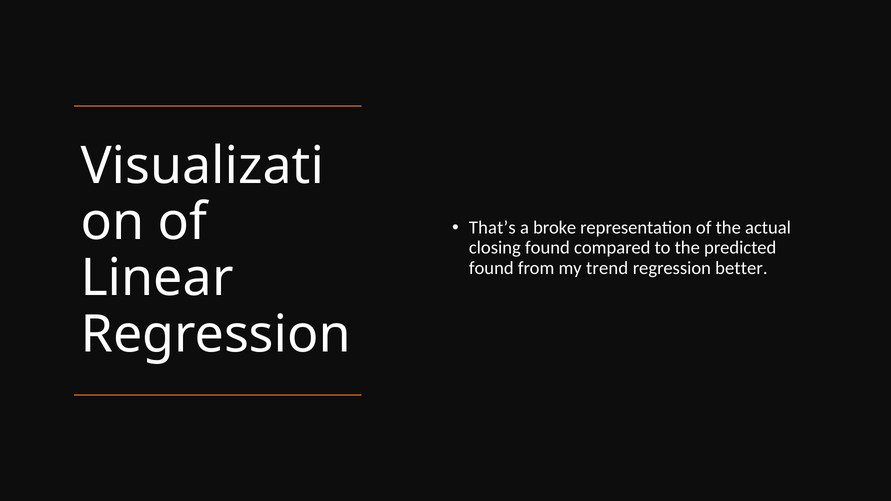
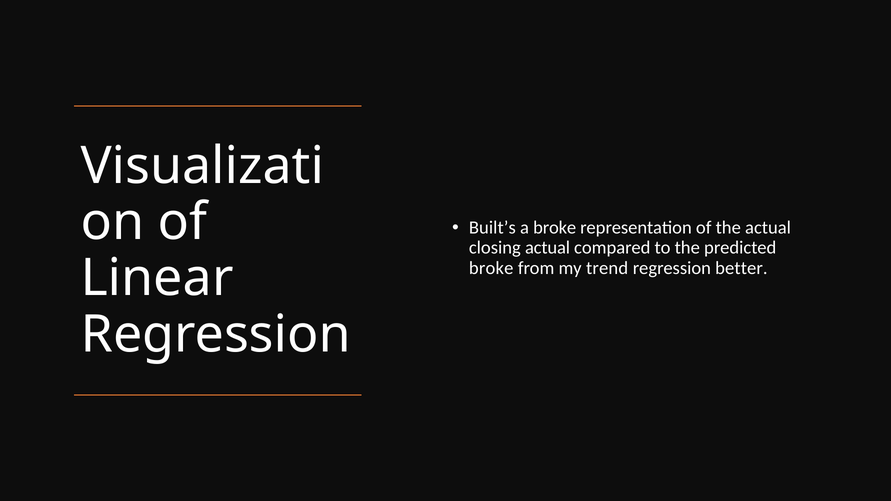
That’s: That’s -> Built’s (492, 228)
closing found: found -> actual (548, 248)
found: found -> broke (491, 268)
